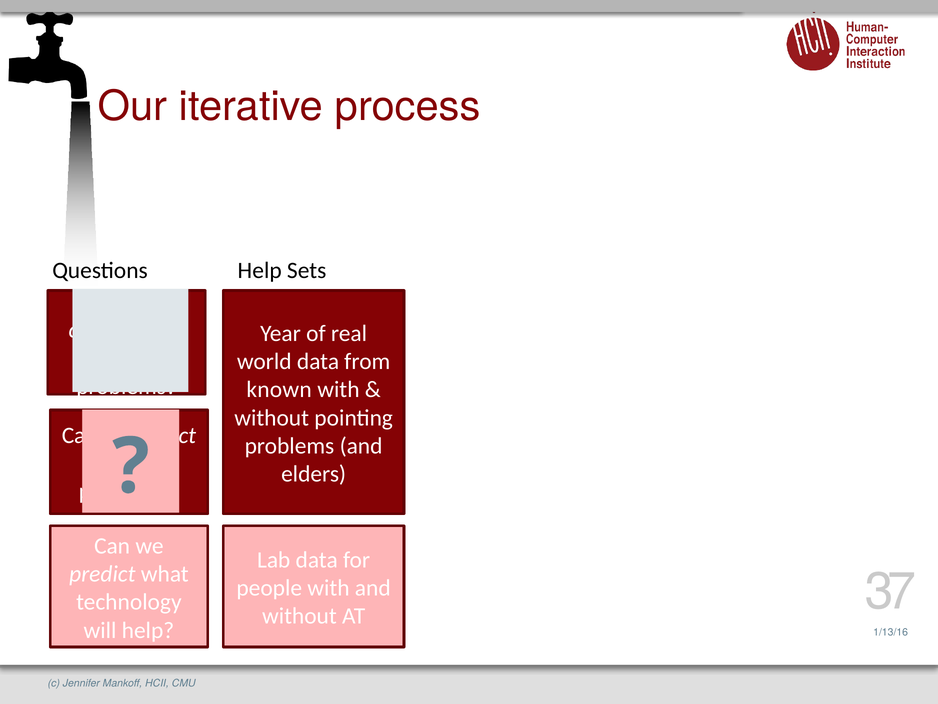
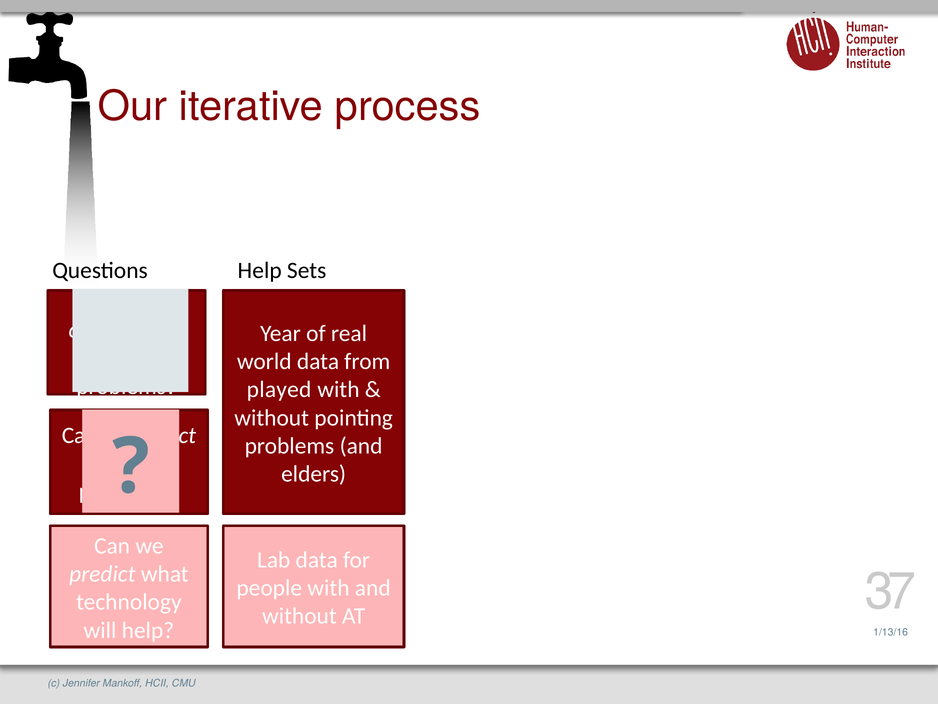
known: known -> played (279, 389)
